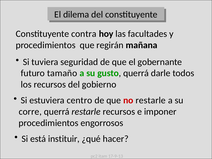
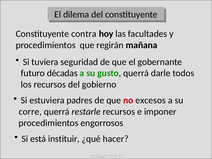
tamaño: tamaño -> décadas (62, 73)
centro: centro -> padres (80, 100)
no restarle: restarle -> excesos (151, 100)
